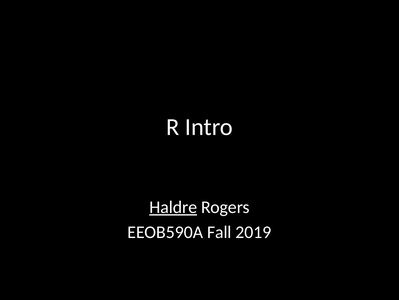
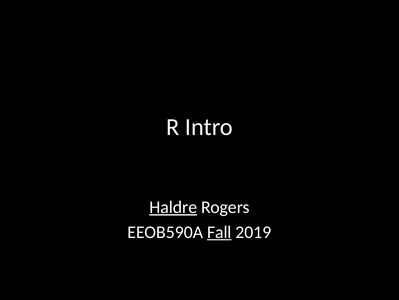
Fall underline: none -> present (219, 232)
